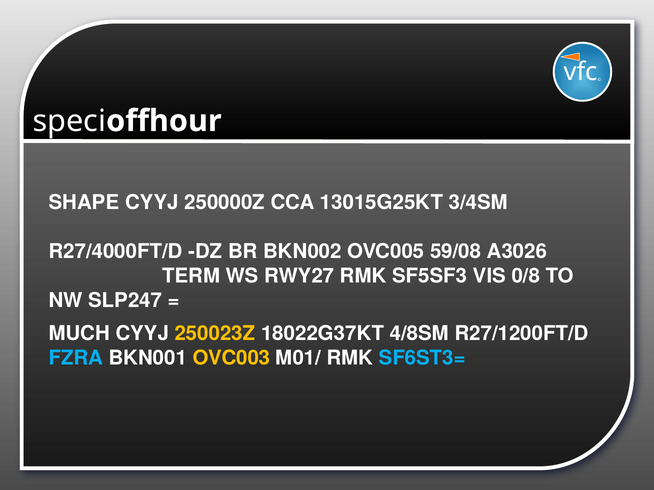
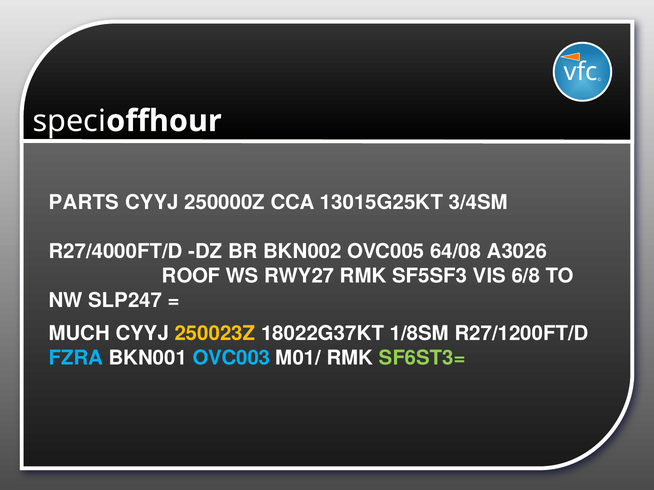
SHAPE: SHAPE -> PARTS (84, 203)
59/08: 59/08 -> 64/08 (456, 252)
TERM: TERM -> ROOF (191, 276)
0/8: 0/8 -> 6/8 (526, 276)
4/8SM: 4/8SM -> 1/8SM (419, 334)
OVC003 colour: yellow -> light blue (231, 358)
SF6ST3= colour: light blue -> light green (422, 358)
